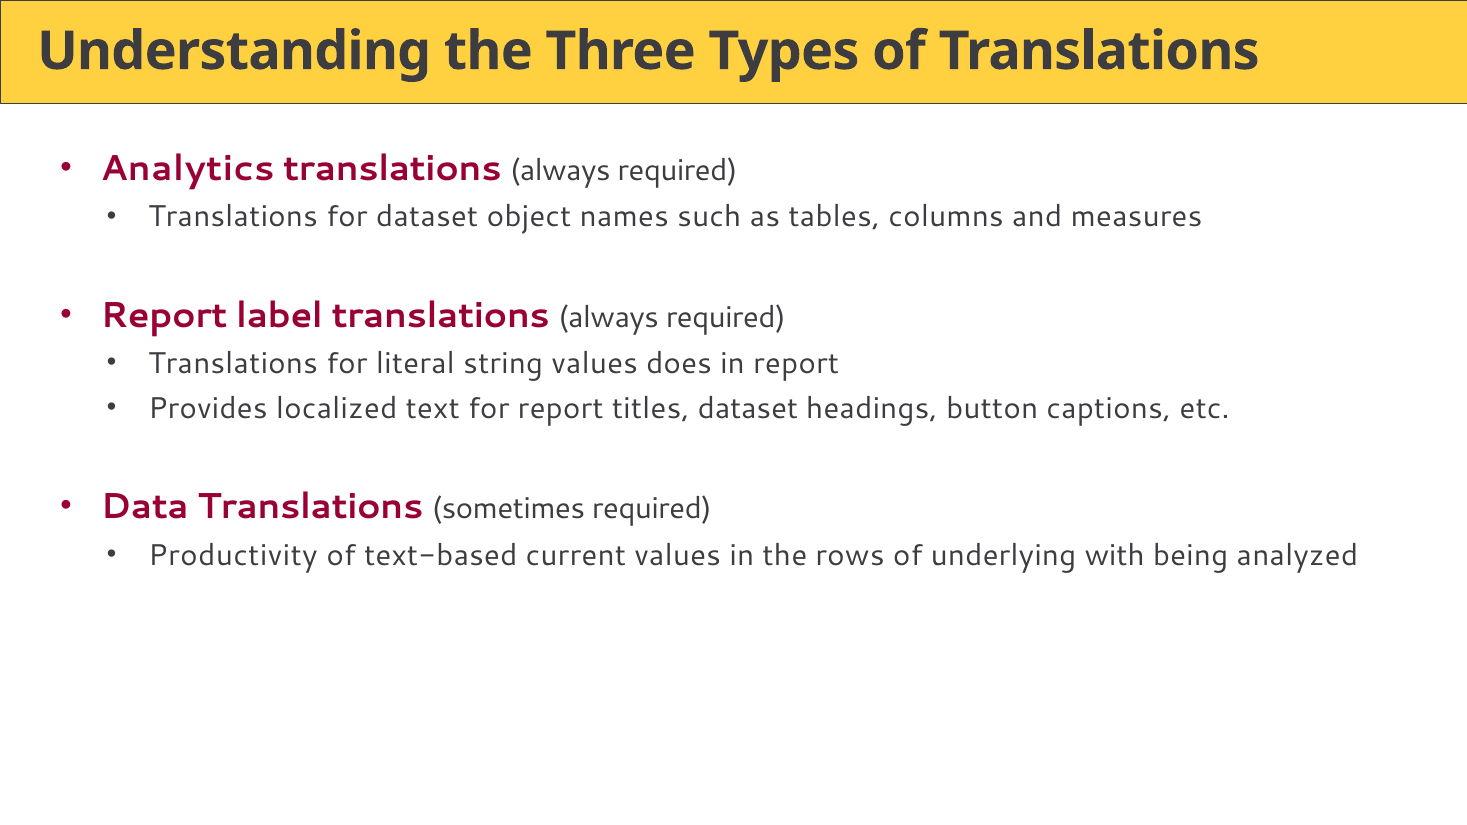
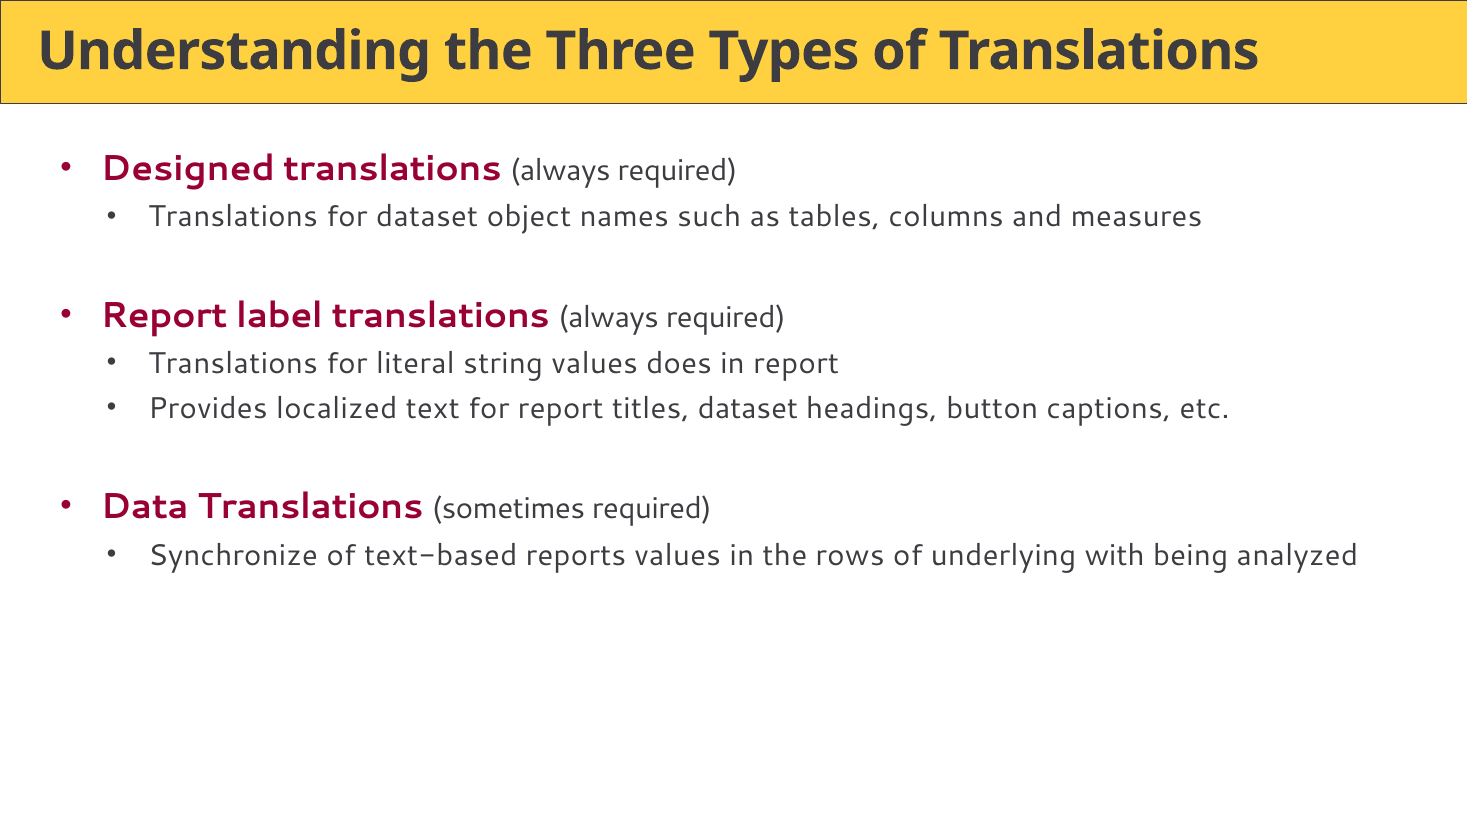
Analytics: Analytics -> Designed (188, 169)
Productivity: Productivity -> Synchronize (233, 555)
current: current -> reports (576, 555)
